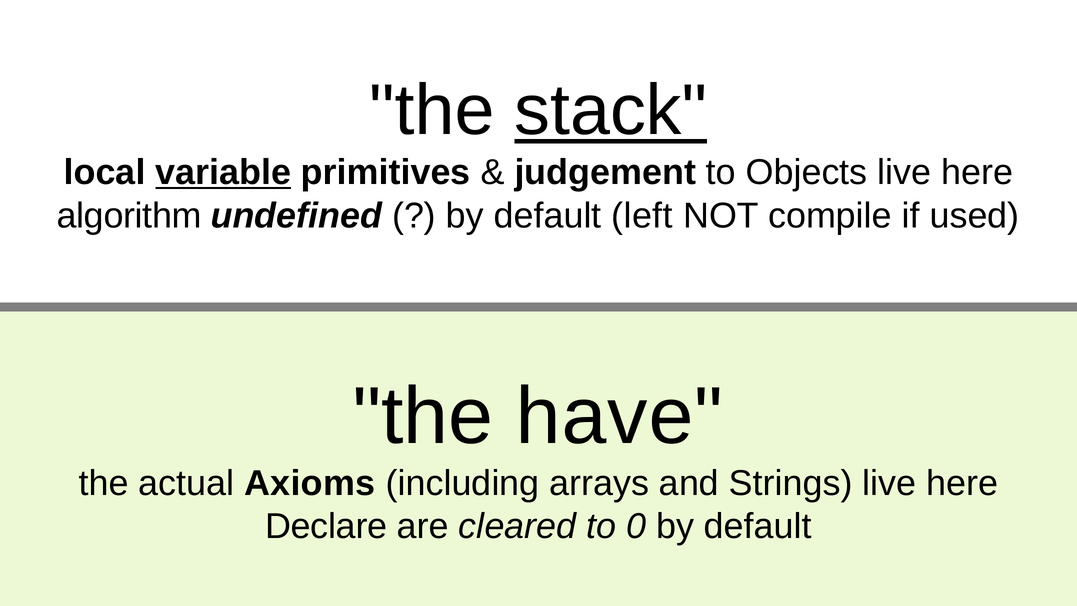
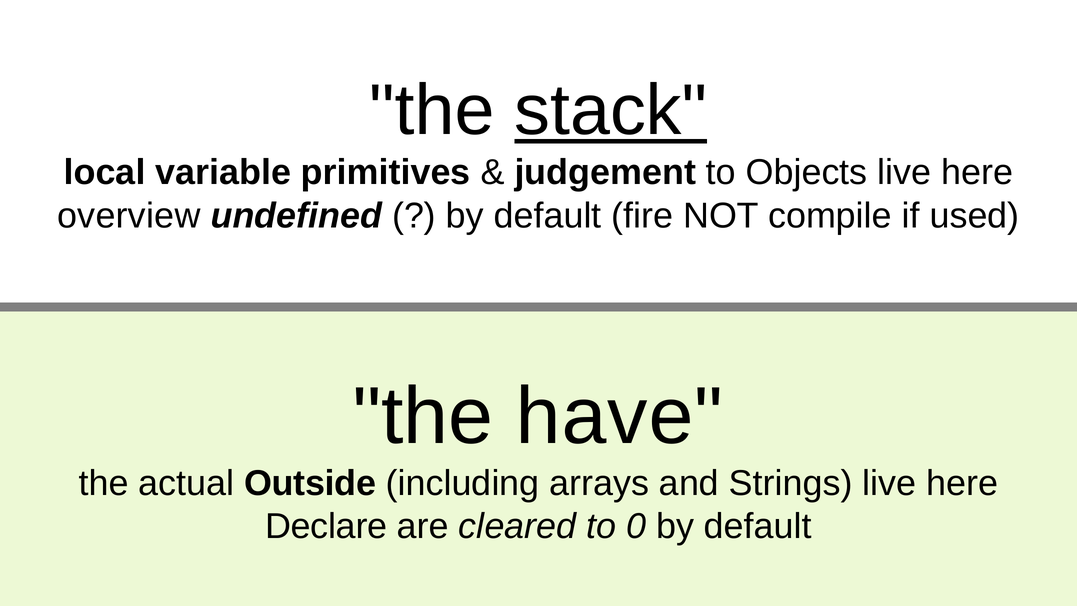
variable underline: present -> none (223, 173)
algorithm: algorithm -> overview (129, 216)
left: left -> fire (642, 216)
Axioms: Axioms -> Outside (310, 483)
